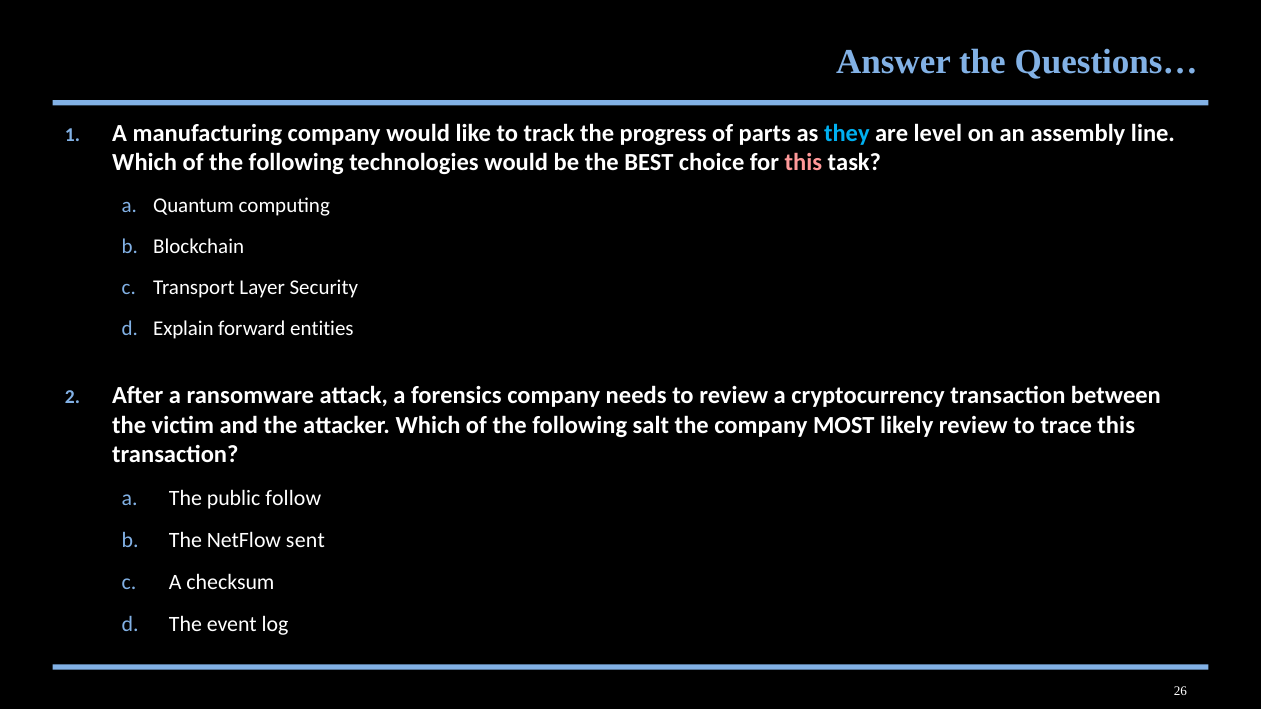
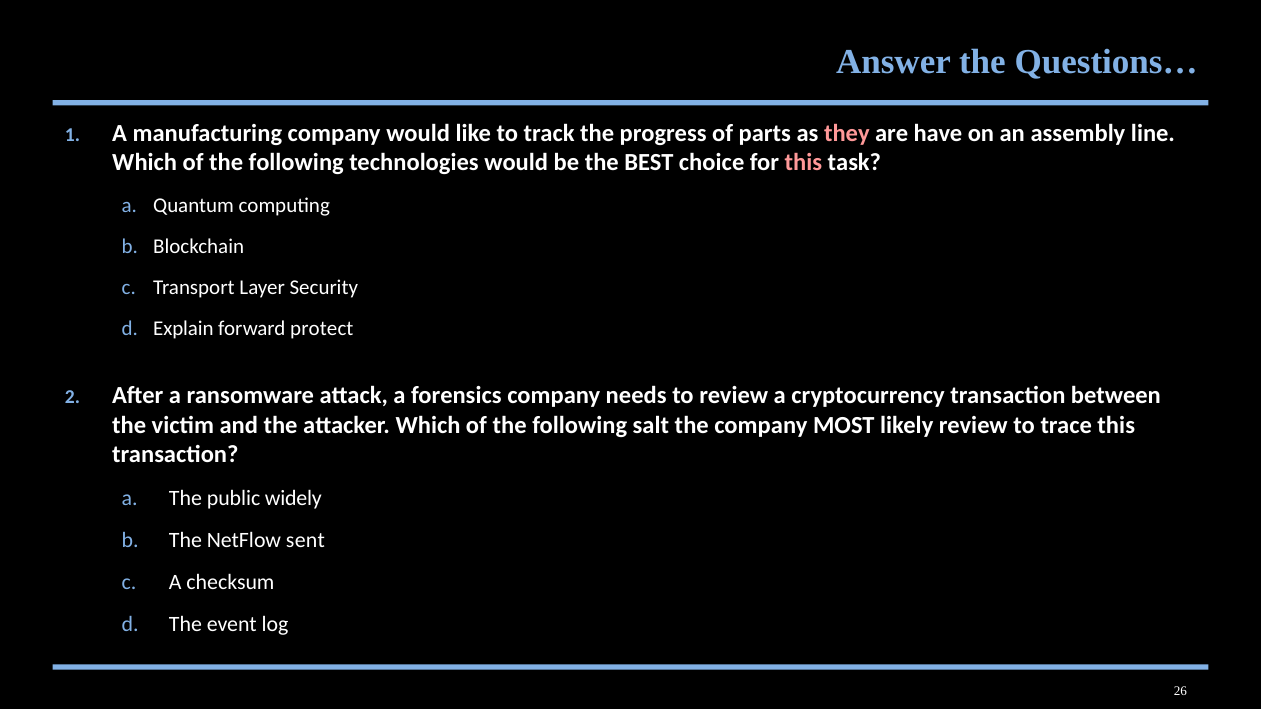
they colour: light blue -> pink (847, 133)
level: level -> have (938, 133)
entities: entities -> protect (322, 328)
follow: follow -> widely (293, 498)
